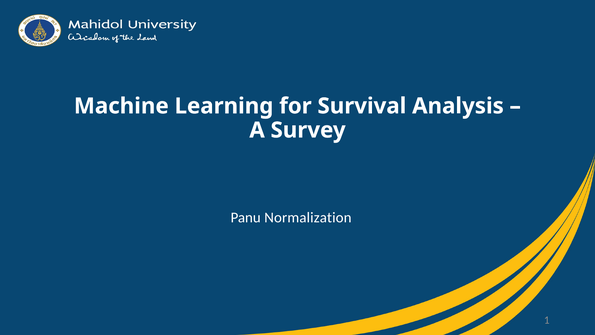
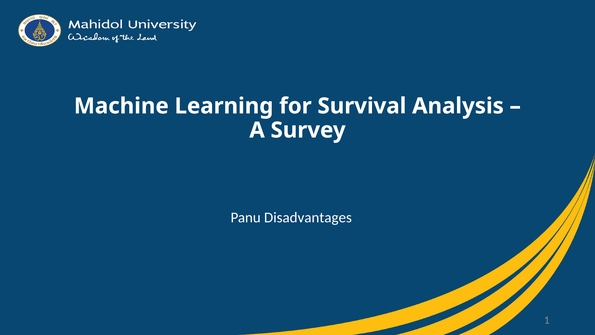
Normalization: Normalization -> Disadvantages (308, 217)
